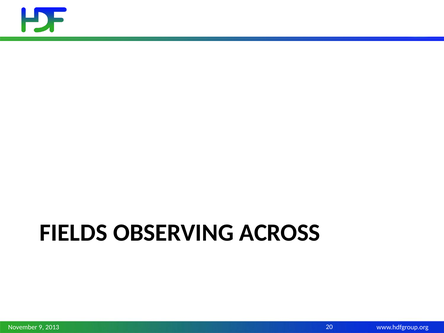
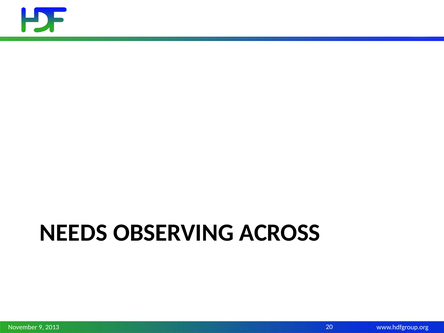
FIELDS: FIELDS -> NEEDS (73, 233)
